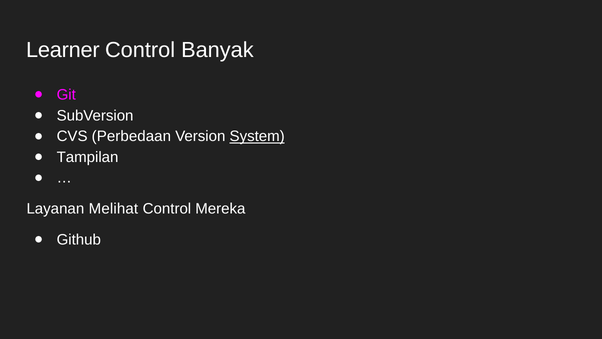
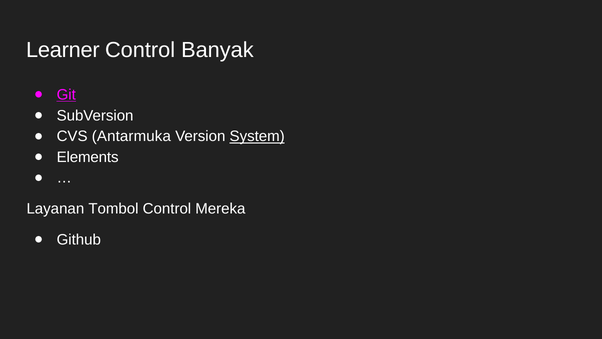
Git underline: none -> present (66, 95)
Perbedaan: Perbedaan -> Antarmuka (131, 136)
Tampilan: Tampilan -> Elements (88, 157)
Melihat: Melihat -> Tombol (113, 209)
